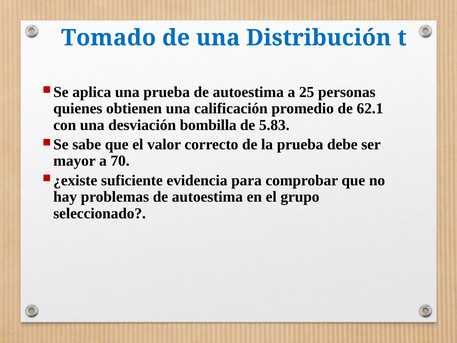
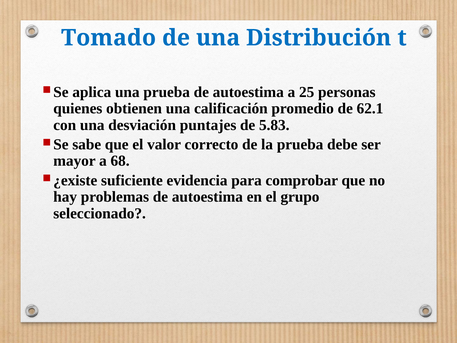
bombilla: bombilla -> puntajes (208, 125)
70: 70 -> 68 (120, 161)
